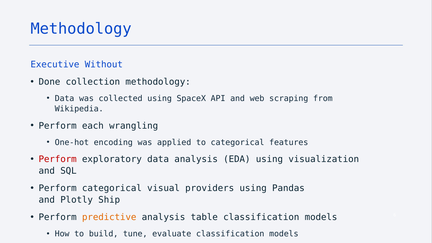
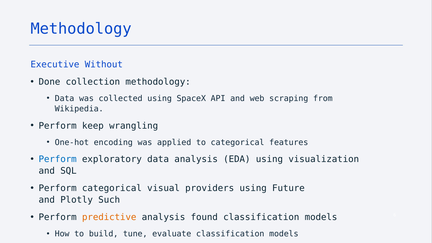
each: each -> keep (93, 126)
Perform colour: red -> blue (58, 159)
Pandas: Pandas -> Future (288, 188)
Ship: Ship -> Such (109, 200)
table: table -> found (204, 217)
